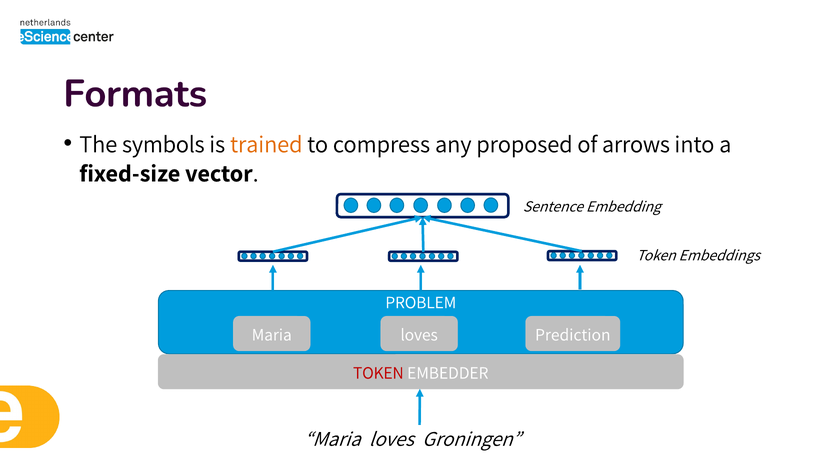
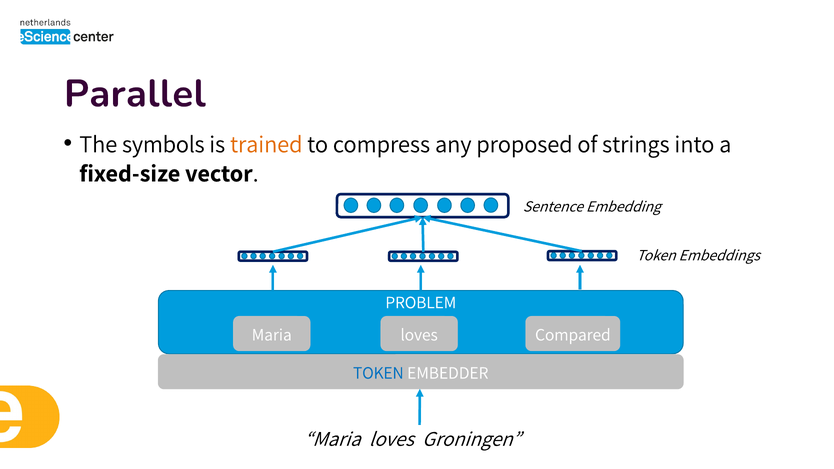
Formats: Formats -> Parallel (135, 94)
arrows: arrows -> strings (636, 144)
Prediction: Prediction -> Compared (573, 335)
TOKEN colour: red -> blue (378, 373)
